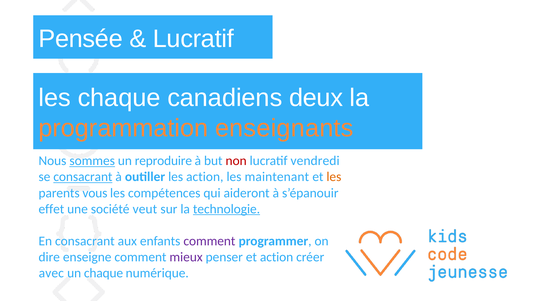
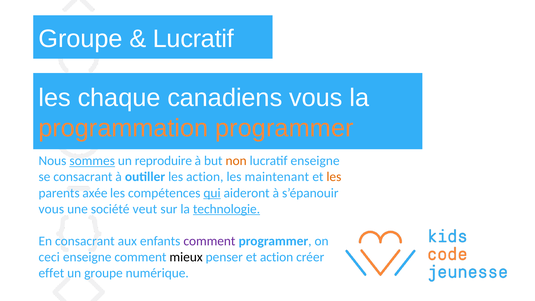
Pensée: Pensée -> Groupe (81, 39)
canadiens deux: deux -> vous (316, 98)
programmation enseignants: enseignants -> programmer (284, 128)
non colour: red -> orange (236, 161)
lucratif vendredi: vendredi -> enseigne (315, 161)
consacrant underline: present -> none (83, 177)
vous: vous -> axée (95, 193)
qui underline: none -> present (212, 193)
effet: effet -> vous (51, 209)
dire: dire -> ceci (49, 257)
mieux colour: purple -> black (186, 257)
avec: avec -> effet (51, 273)
un chaque: chaque -> groupe (103, 273)
